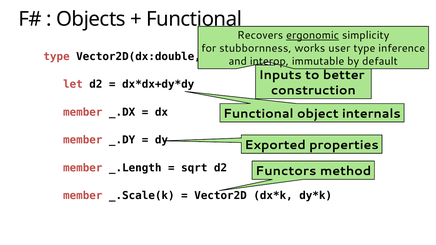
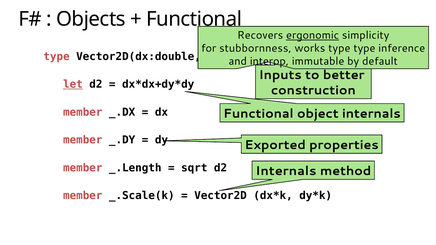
works user: user -> type (339, 48)
let underline: none -> present (73, 84)
Functors: Functors -> Internals (286, 171)
